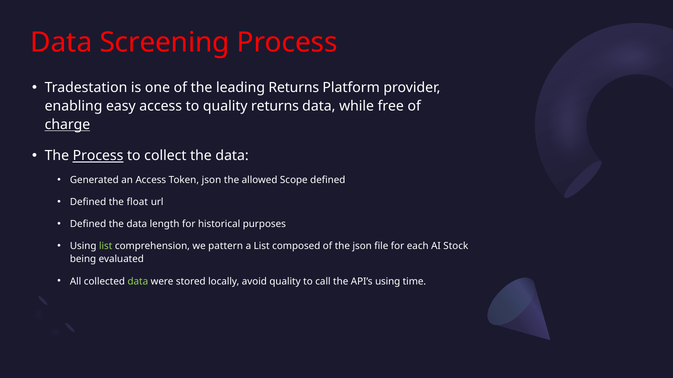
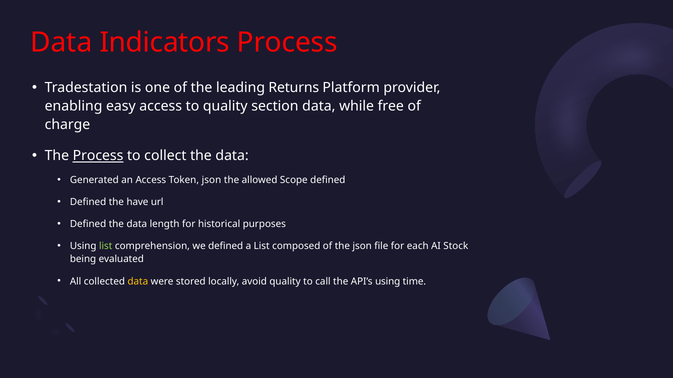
Screening: Screening -> Indicators (165, 42)
quality returns: returns -> section (275, 106)
charge underline: present -> none (67, 125)
float: float -> have (137, 202)
we pattern: pattern -> defined (226, 247)
data colour: light green -> yellow (138, 282)
